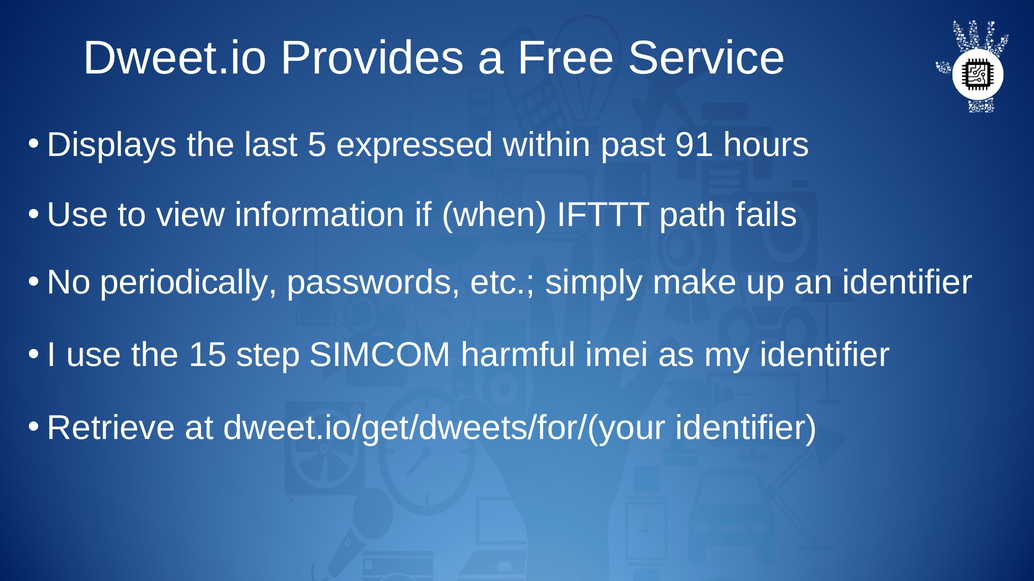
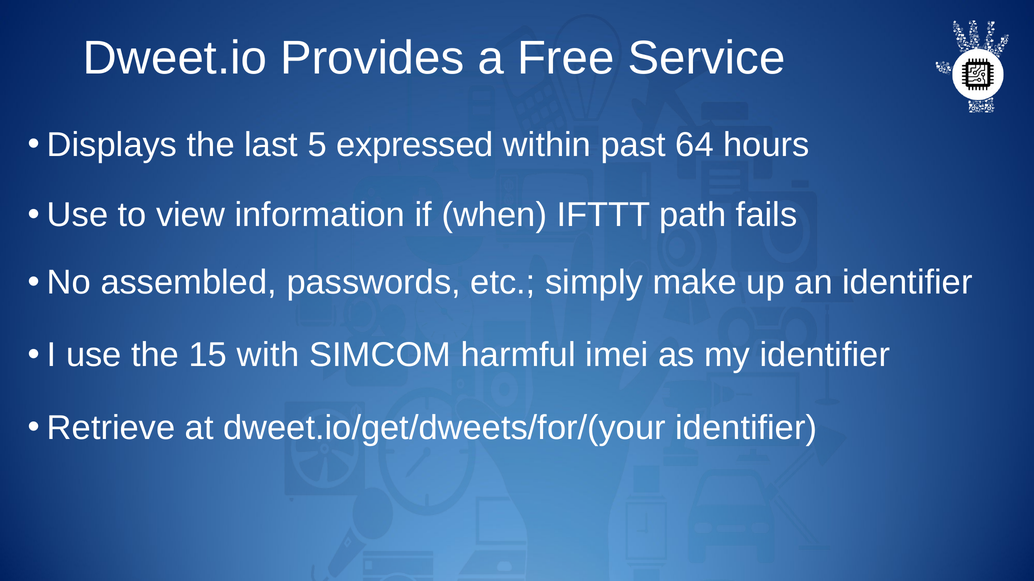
91: 91 -> 64 (695, 145)
periodically: periodically -> assembled (189, 283)
step: step -> with (268, 355)
